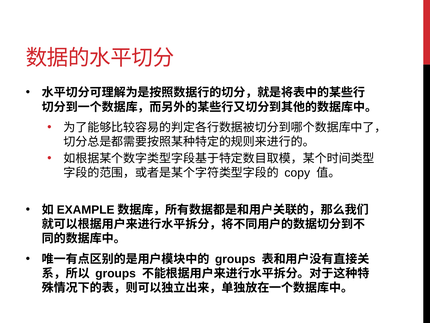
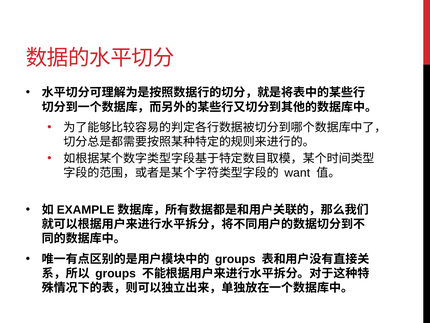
copy: copy -> want (297, 173)
